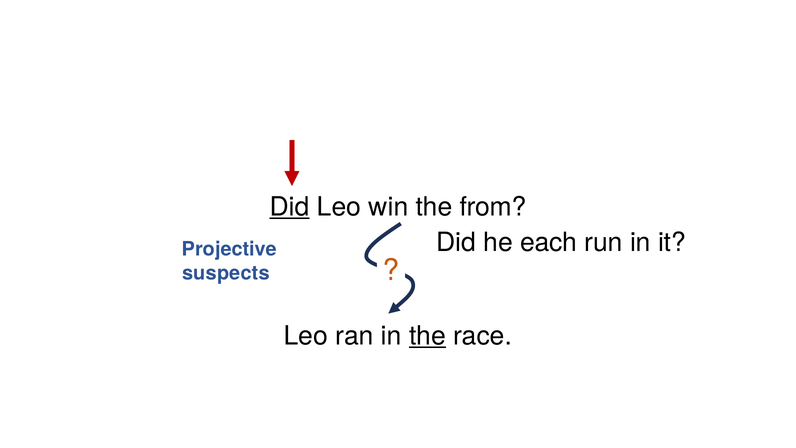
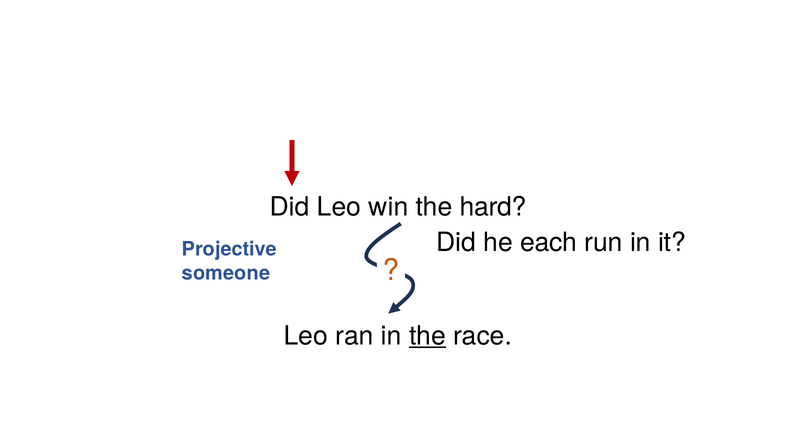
Did underline: present -> none (290, 207)
from: from -> hard (493, 207)
suspects: suspects -> someone (226, 273)
